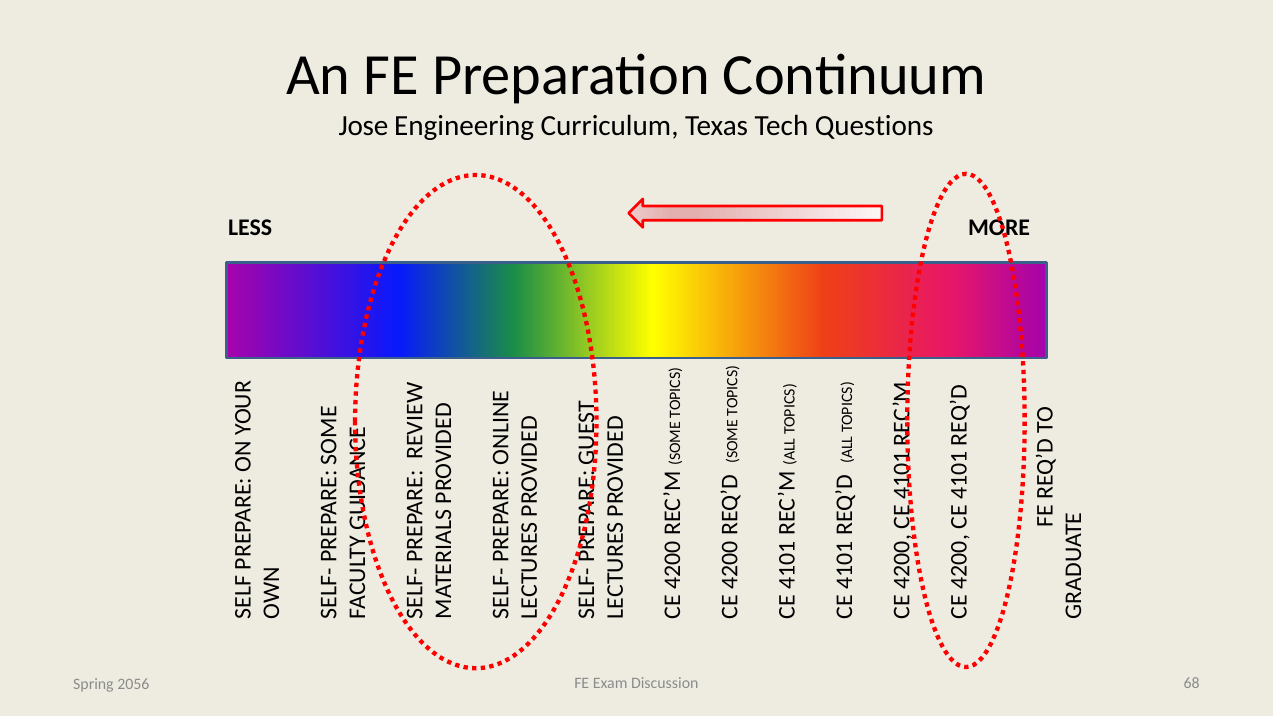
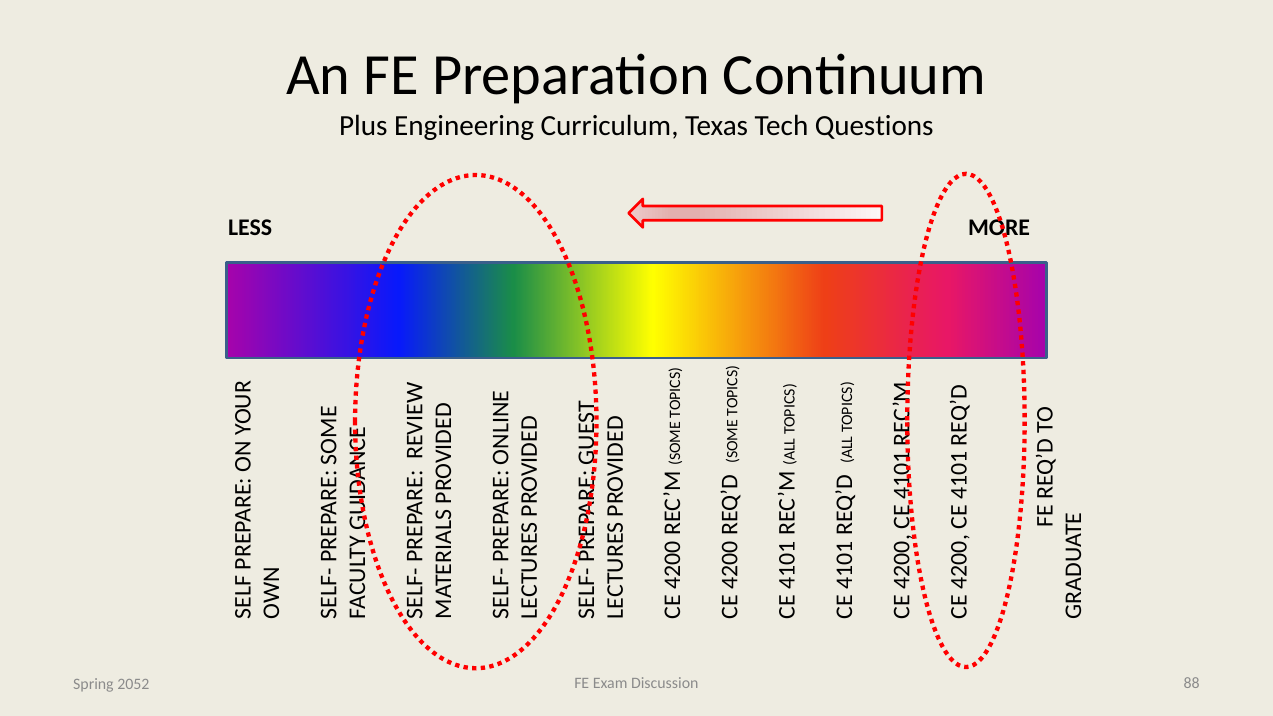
Jose: Jose -> Plus (363, 125)
68: 68 -> 88 (1192, 684)
2056: 2056 -> 2052 (133, 684)
